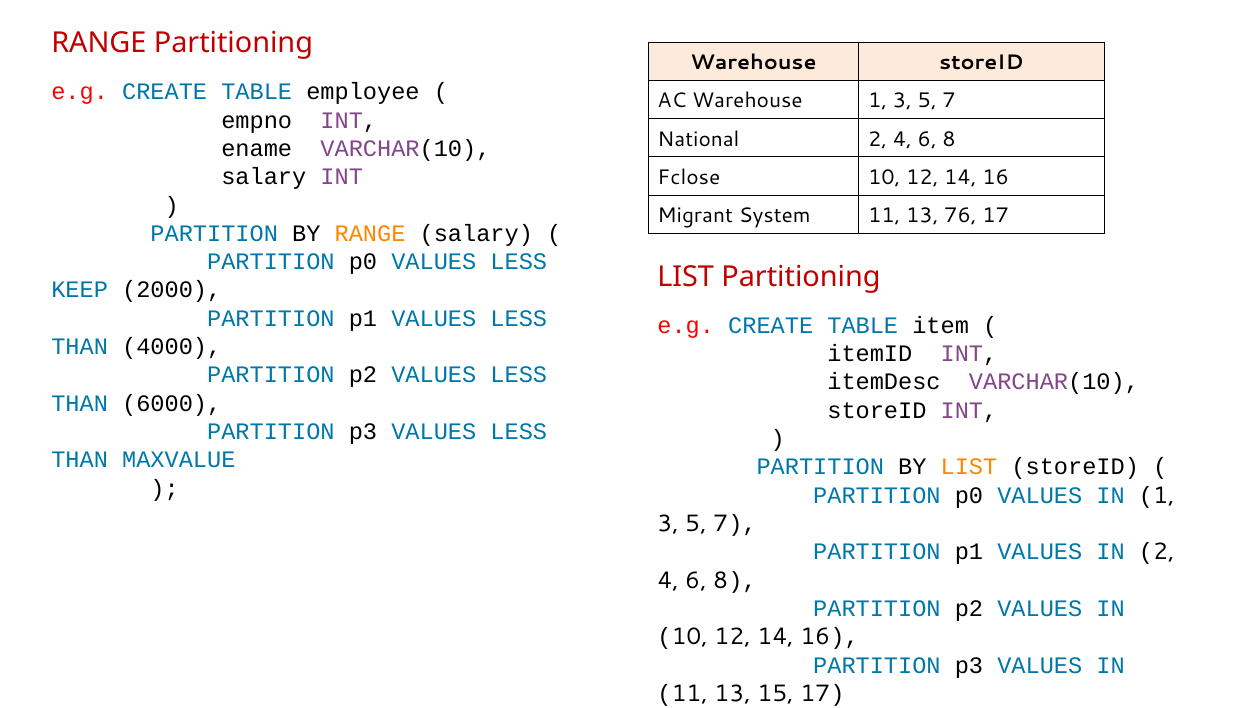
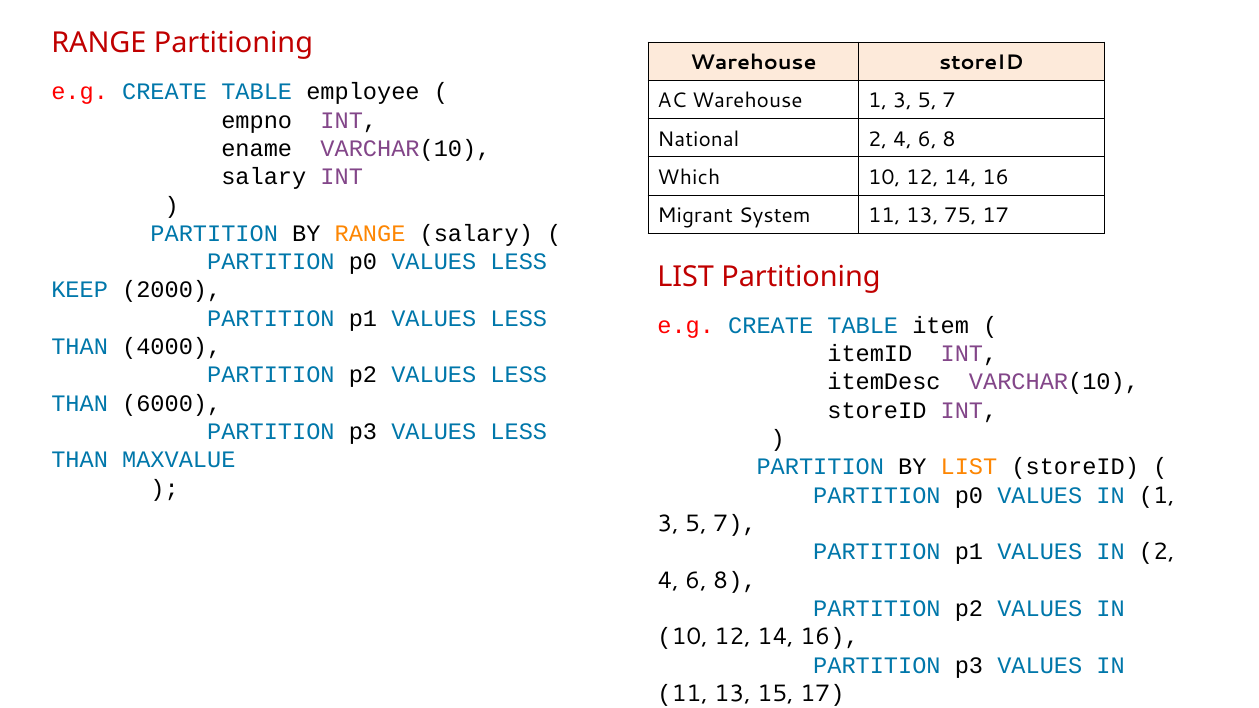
Fclose: Fclose -> Which (689, 178)
76: 76 -> 75 (960, 216)
